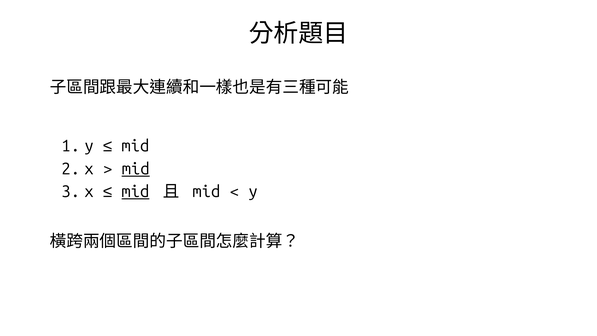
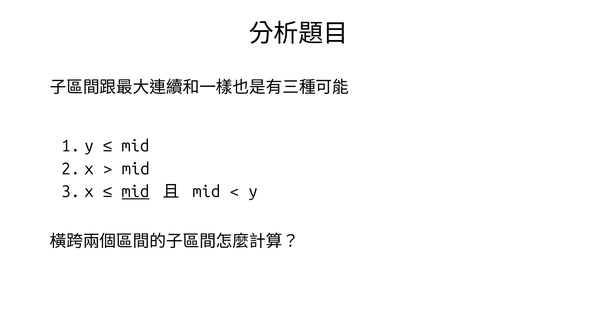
mid underline: present -> none (136, 169)
